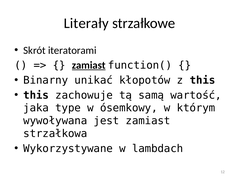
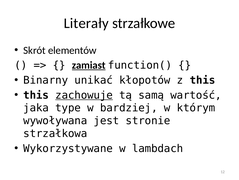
iteratorami: iteratorami -> elementów (72, 50)
zachowuje underline: none -> present (84, 95)
ósemkowy: ósemkowy -> bardziej (129, 108)
jest zamiast: zamiast -> stronie (148, 120)
